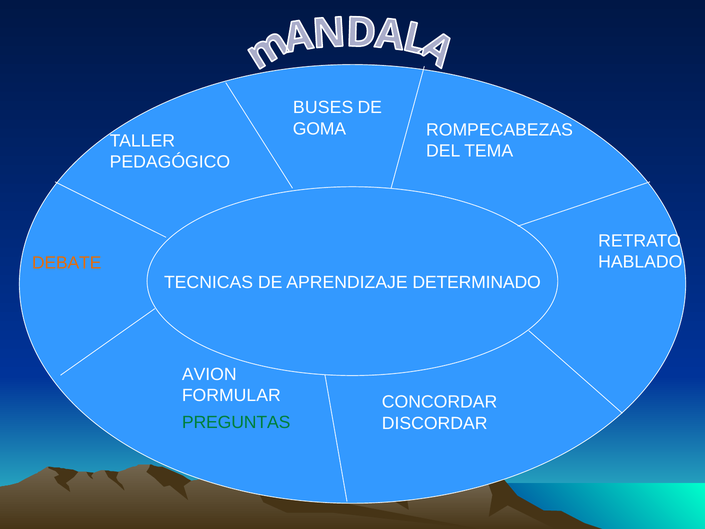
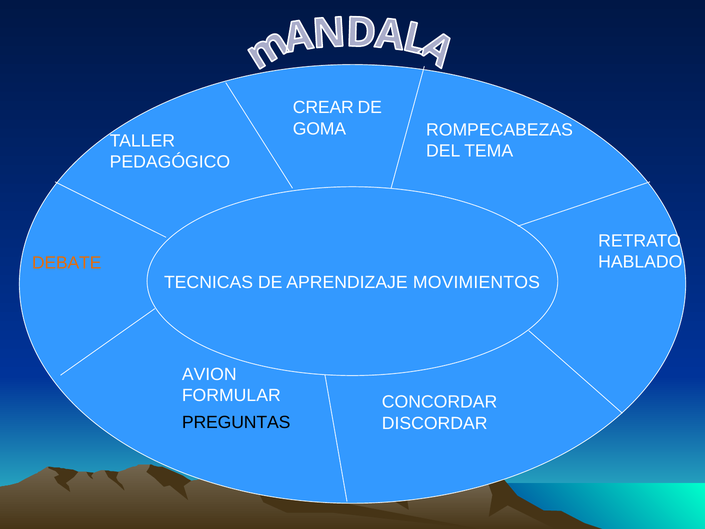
BUSES: BUSES -> CREAR (323, 108)
DETERMINADO: DETERMINADO -> MOVIMIENTOS (476, 282)
PREGUNTAS colour: green -> black (236, 422)
